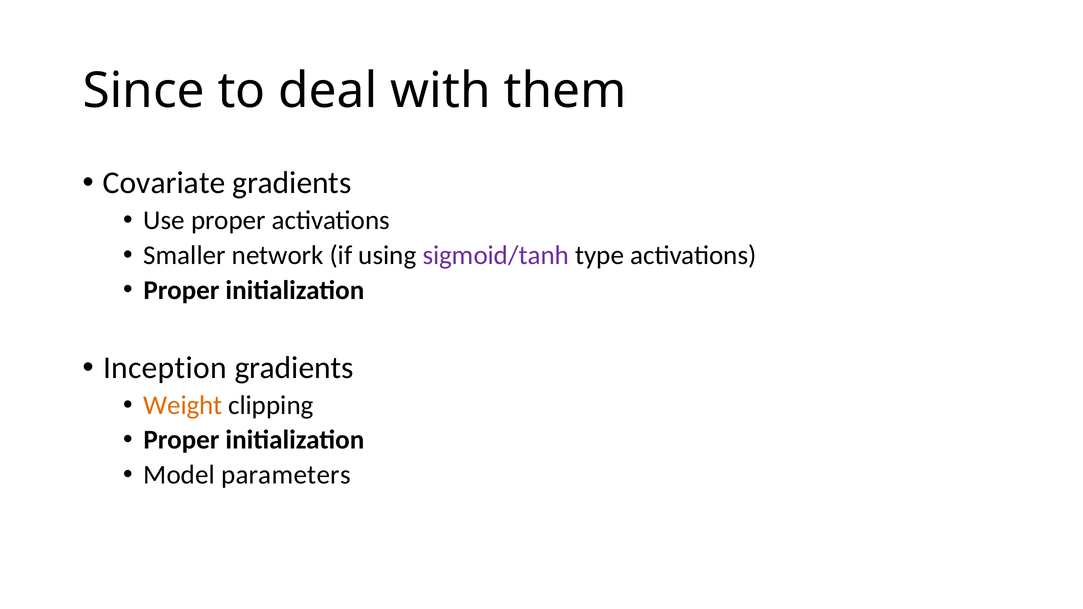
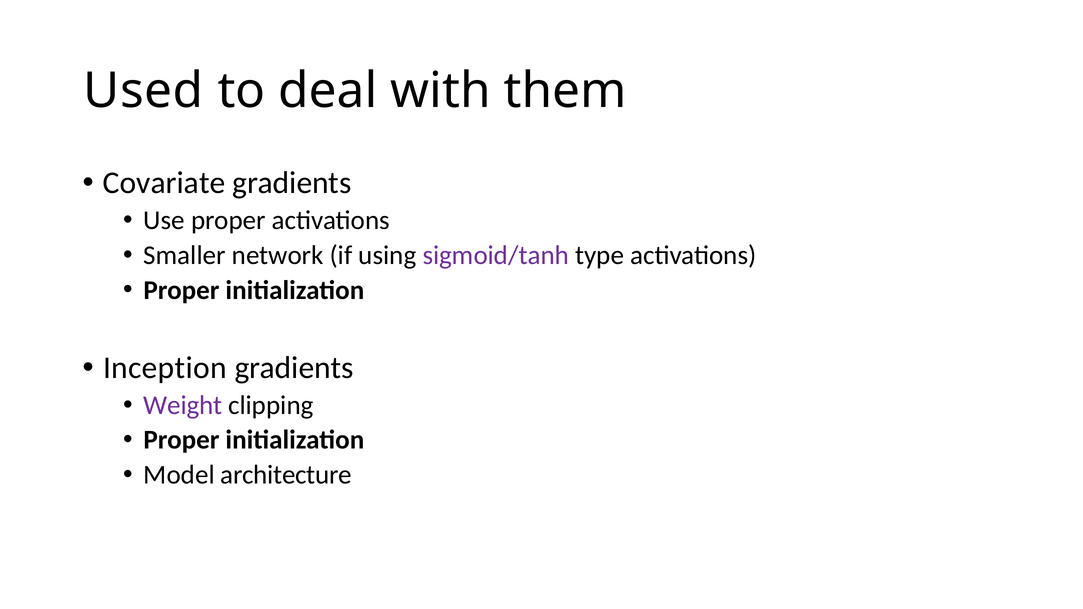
Since: Since -> Used (143, 91)
Weight colour: orange -> purple (183, 405)
parameters: parameters -> architecture (286, 475)
